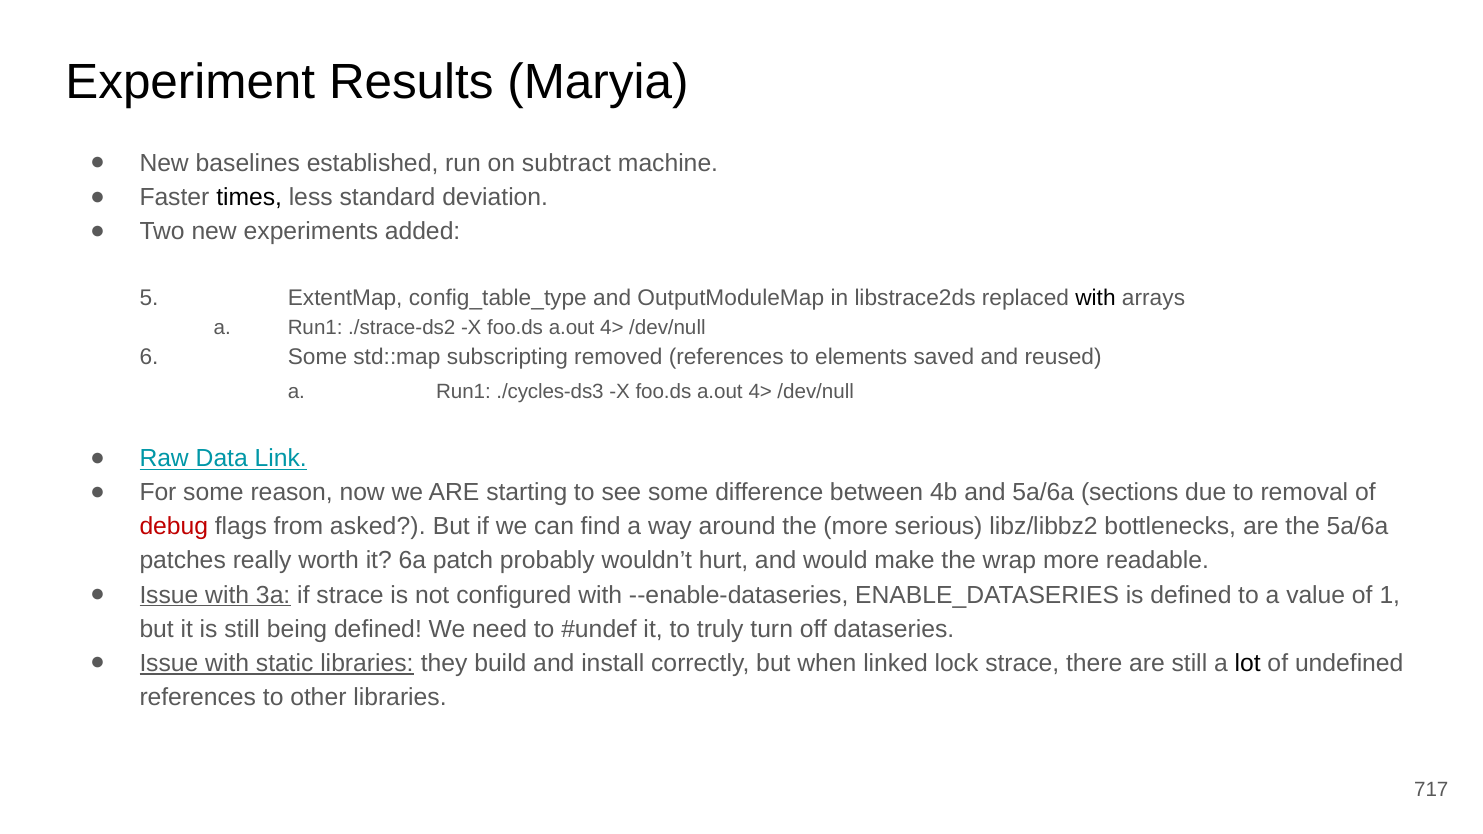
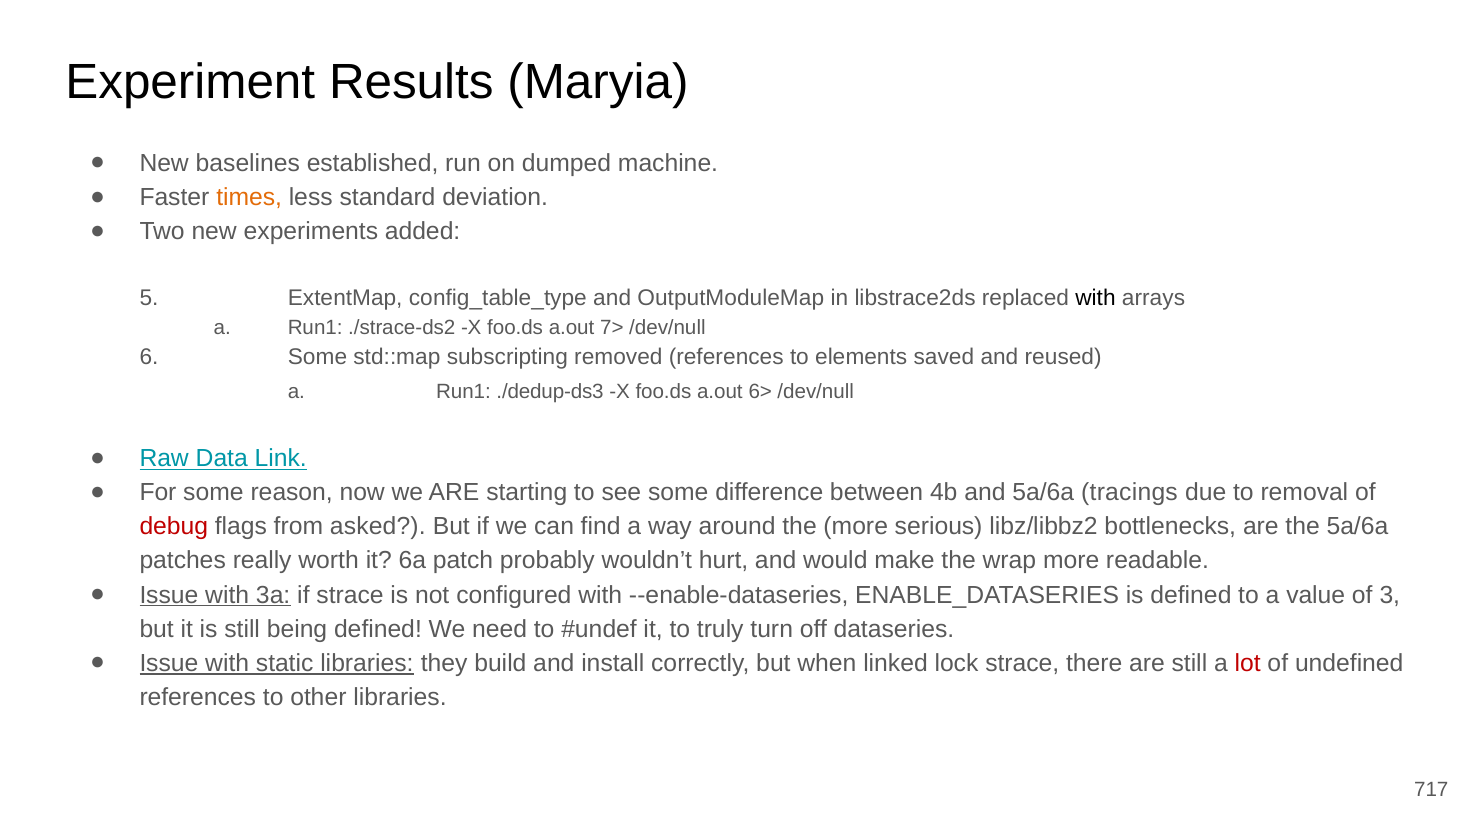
subtract: subtract -> dumped (566, 163)
times colour: black -> orange (249, 197)
4>: 4> -> 7> (612, 327)
./cycles-ds3: ./cycles-ds3 -> ./dedup-ds3 (550, 392)
4>: 4> -> 6> (760, 392)
sections: sections -> tracings (1130, 493)
1: 1 -> 3 (1390, 595)
lot colour: black -> red (1248, 663)
